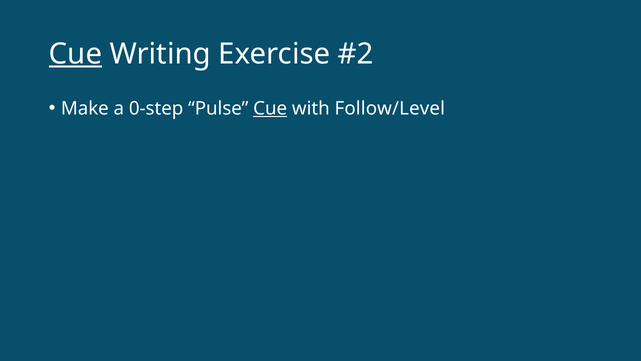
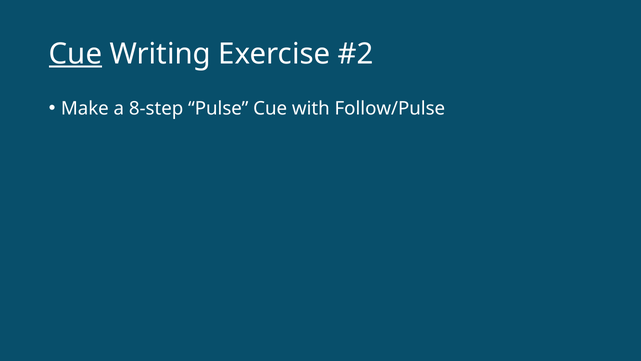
0-step: 0-step -> 8-step (156, 108)
Cue underline: present -> none (270, 108)
Follow/Level: Follow/Level -> Follow/Pulse (390, 108)
